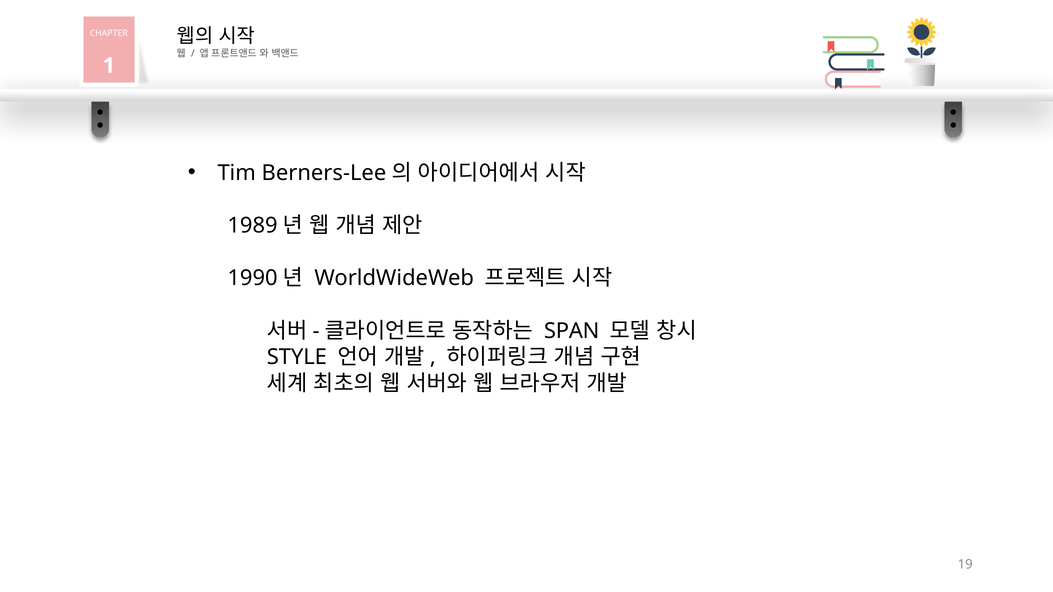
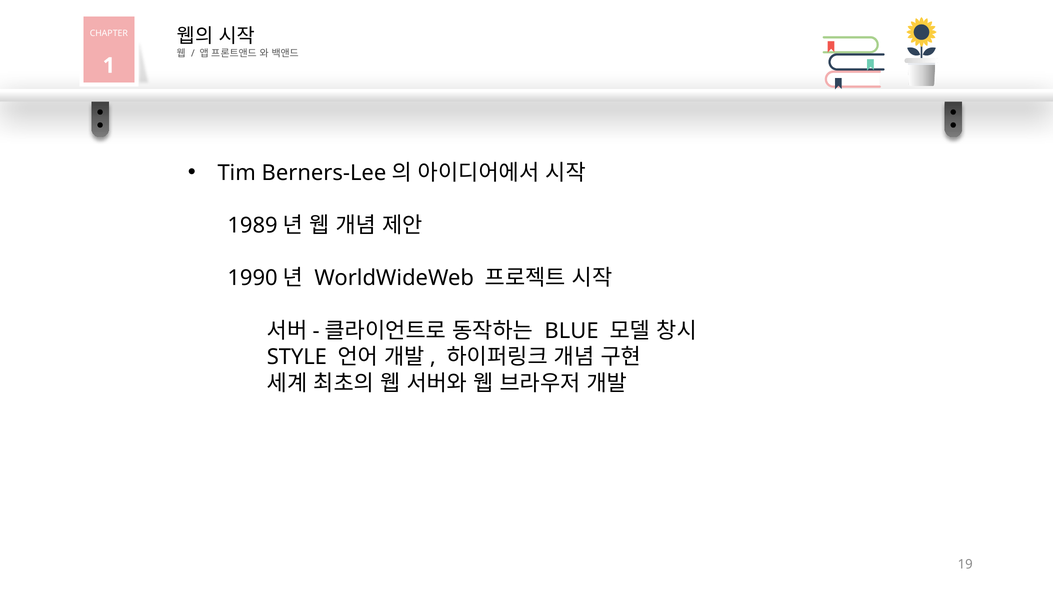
SPAN: SPAN -> BLUE (572, 331)
